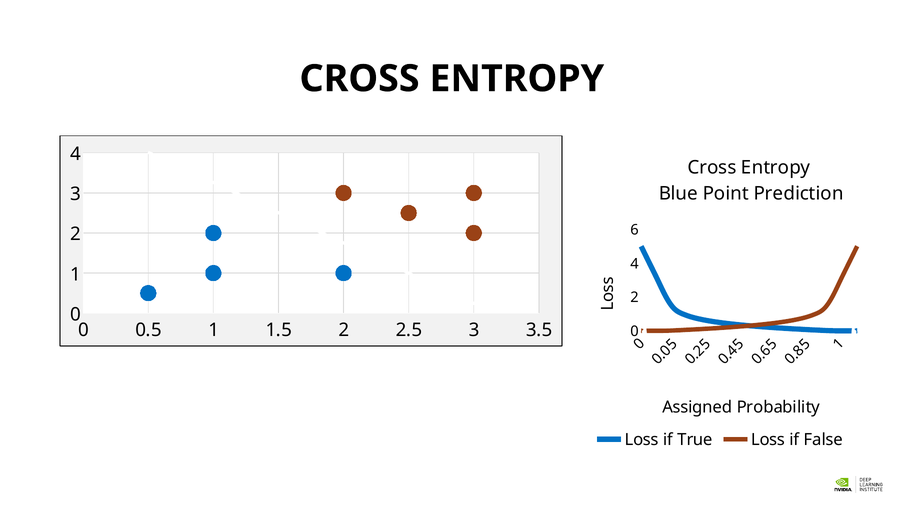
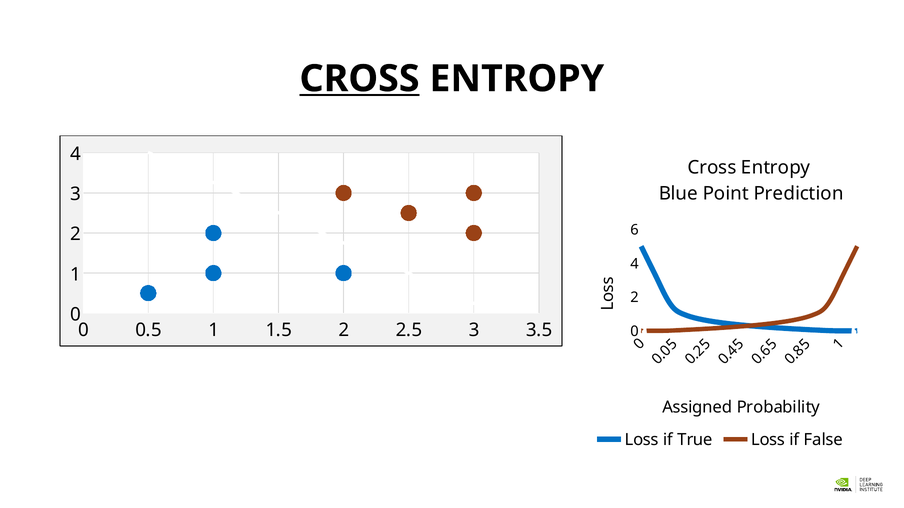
CROSS underline: none -> present (360, 79)
